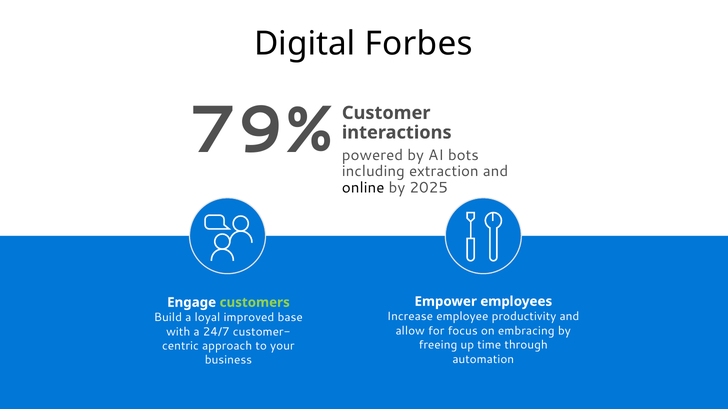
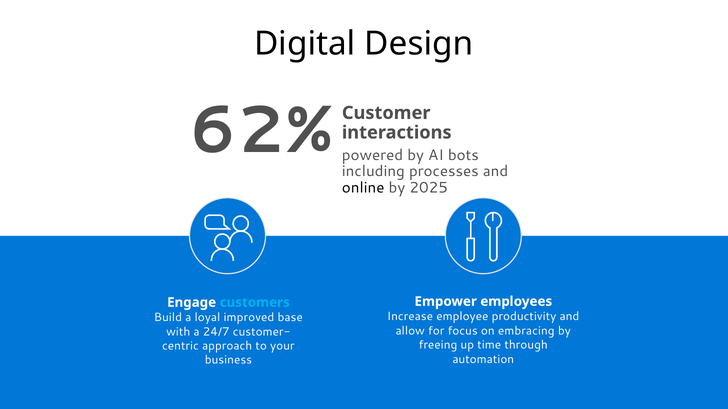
Forbes: Forbes -> Design (419, 44)
79%: 79% -> 62% (261, 131)
extraction: extraction -> processes (444, 172)
customers colour: light green -> light blue (255, 303)
